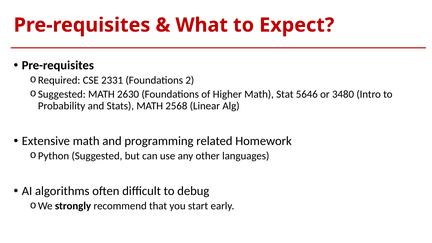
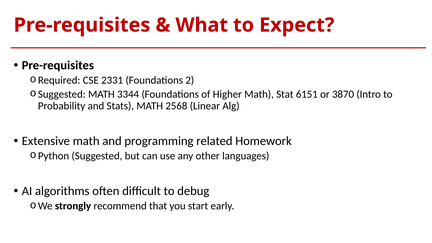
2630: 2630 -> 3344 (128, 94)
5646: 5646 -> 6151 (307, 94)
3480: 3480 -> 3870 (343, 94)
